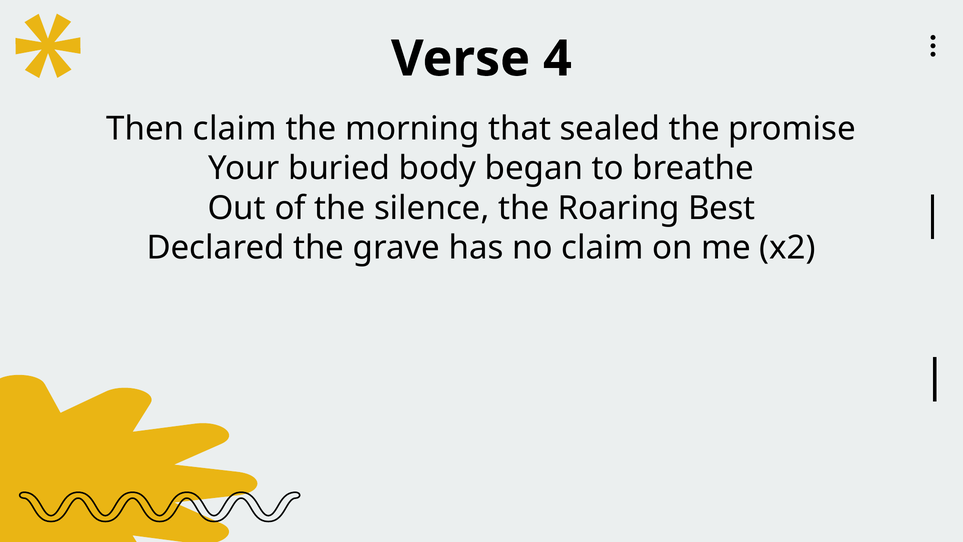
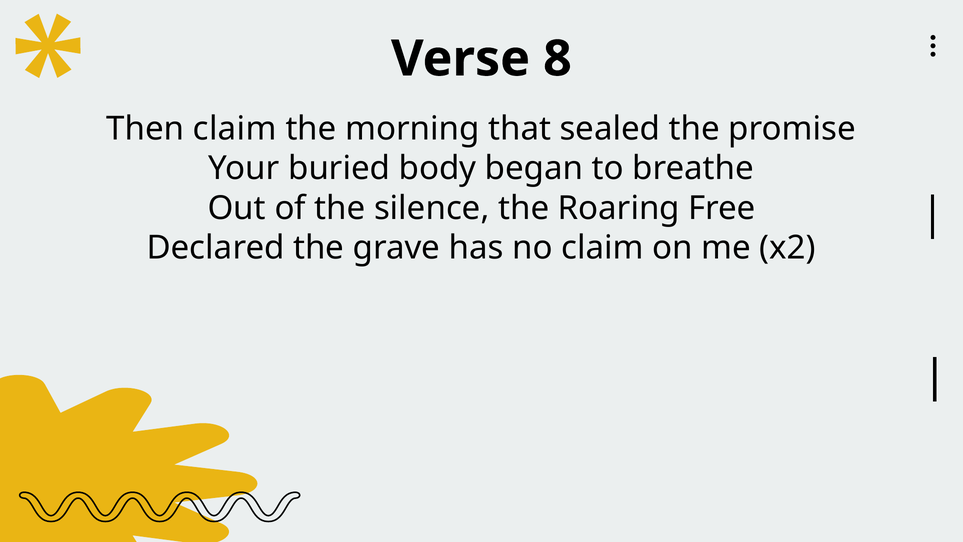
4: 4 -> 8 (557, 59)
Best: Best -> Free (722, 208)
